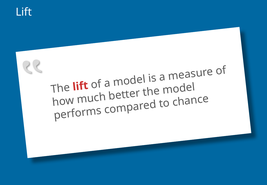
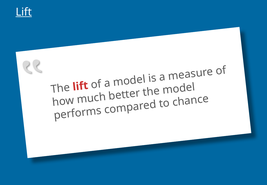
Lift underline: none -> present (24, 12)
